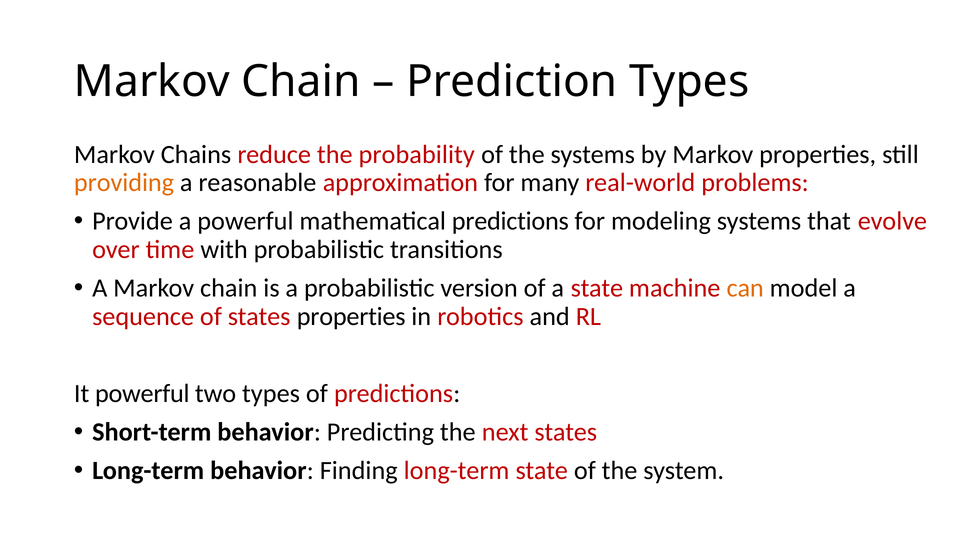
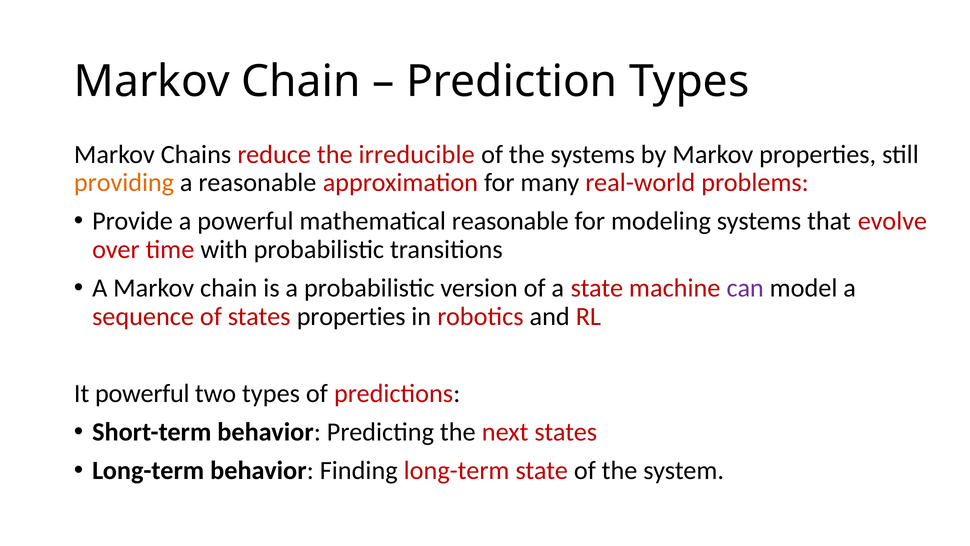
probability: probability -> irreducible (417, 154)
mathematical predictions: predictions -> reasonable (510, 221)
can colour: orange -> purple (745, 288)
